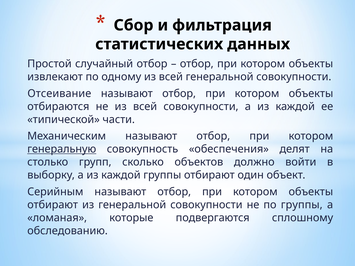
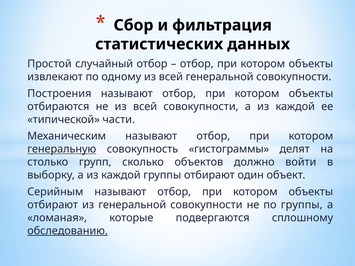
Отсеивание: Отсеивание -> Построения (59, 94)
обеспечения: обеспечения -> гистограммы (229, 149)
обследованию underline: none -> present (68, 231)
